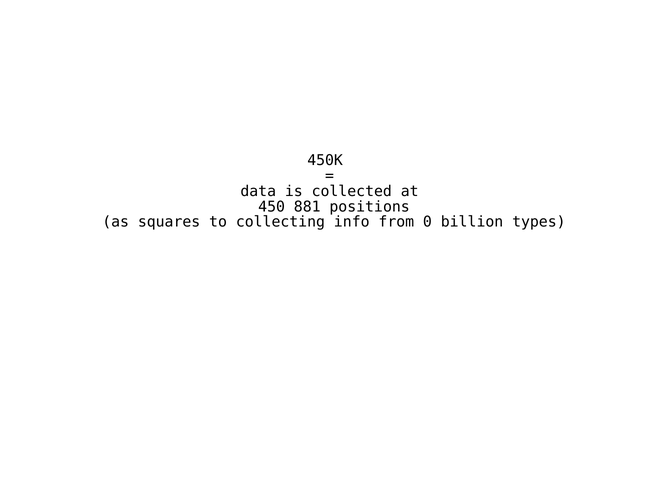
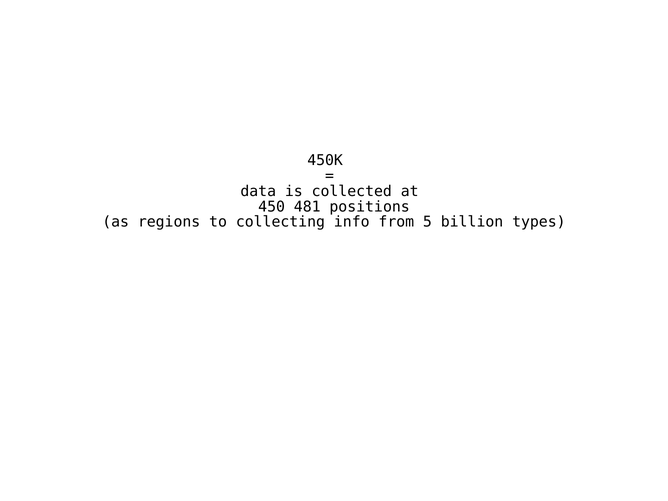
881: 881 -> 481 (307, 207)
squares: squares -> regions (169, 222)
0: 0 -> 5 (427, 222)
